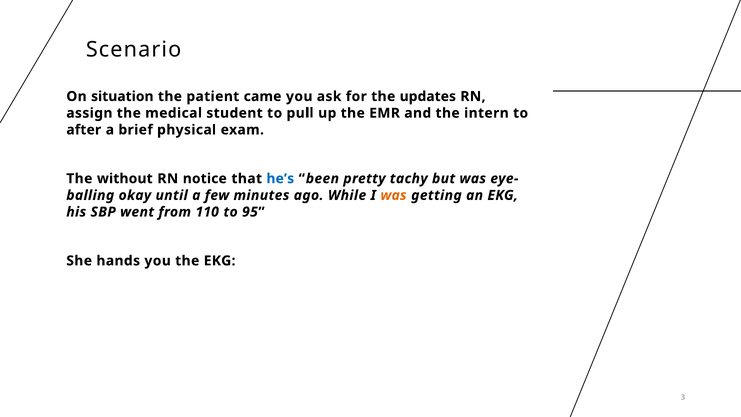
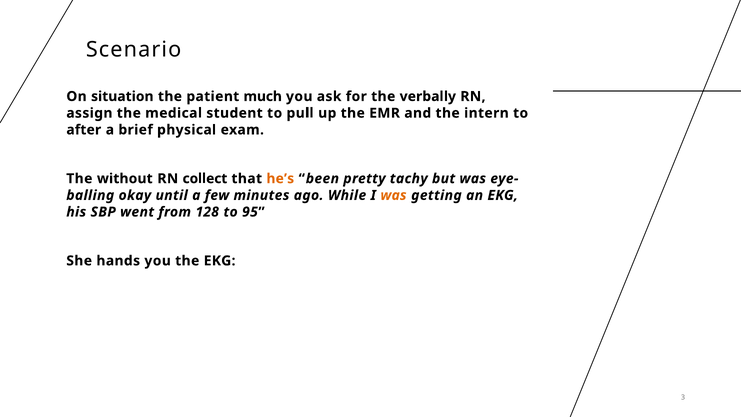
came: came -> much (263, 96)
updates: updates -> verbally (428, 96)
notice: notice -> collect (205, 179)
he’s colour: blue -> orange (280, 179)
110: 110 -> 128 (207, 212)
